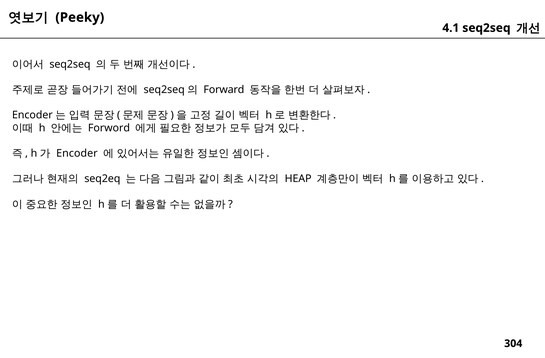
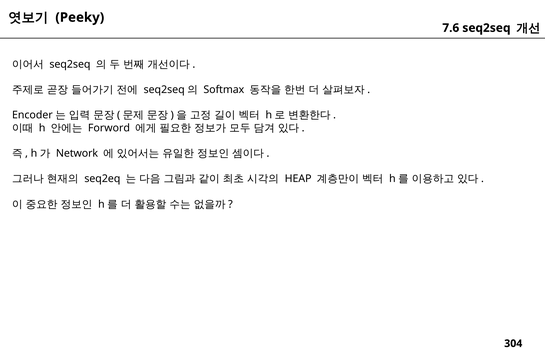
4.1: 4.1 -> 7.6 (451, 28)
Forward: Forward -> Softmax (224, 90)
Encoder: Encoder -> Network (77, 153)
